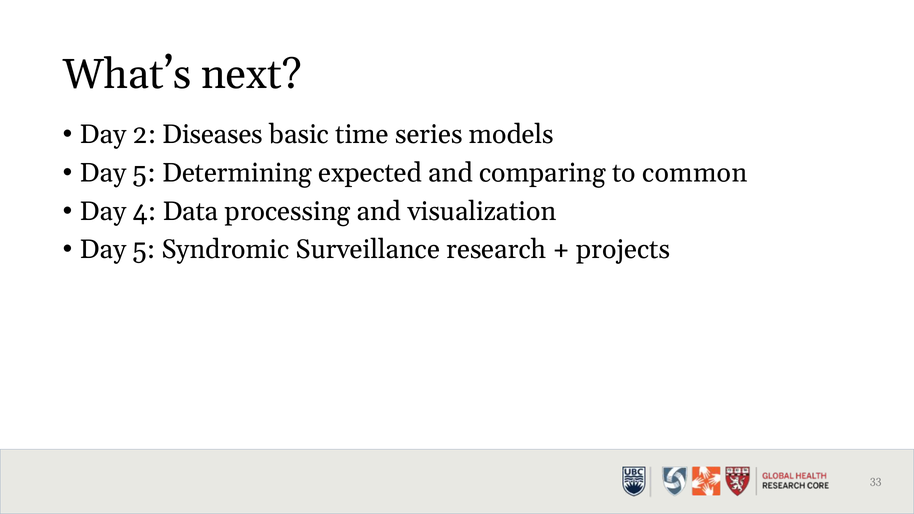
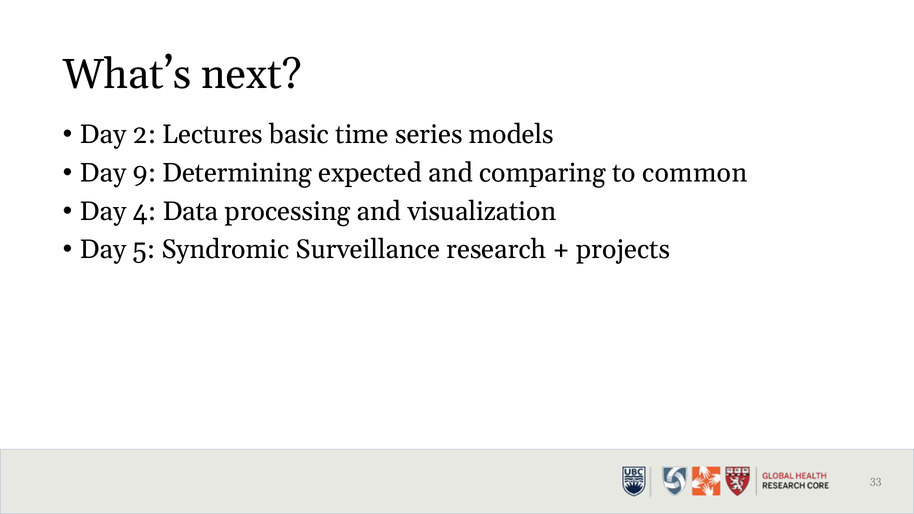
Diseases: Diseases -> Lectures (213, 135)
5: 5 -> 9 (144, 173)
